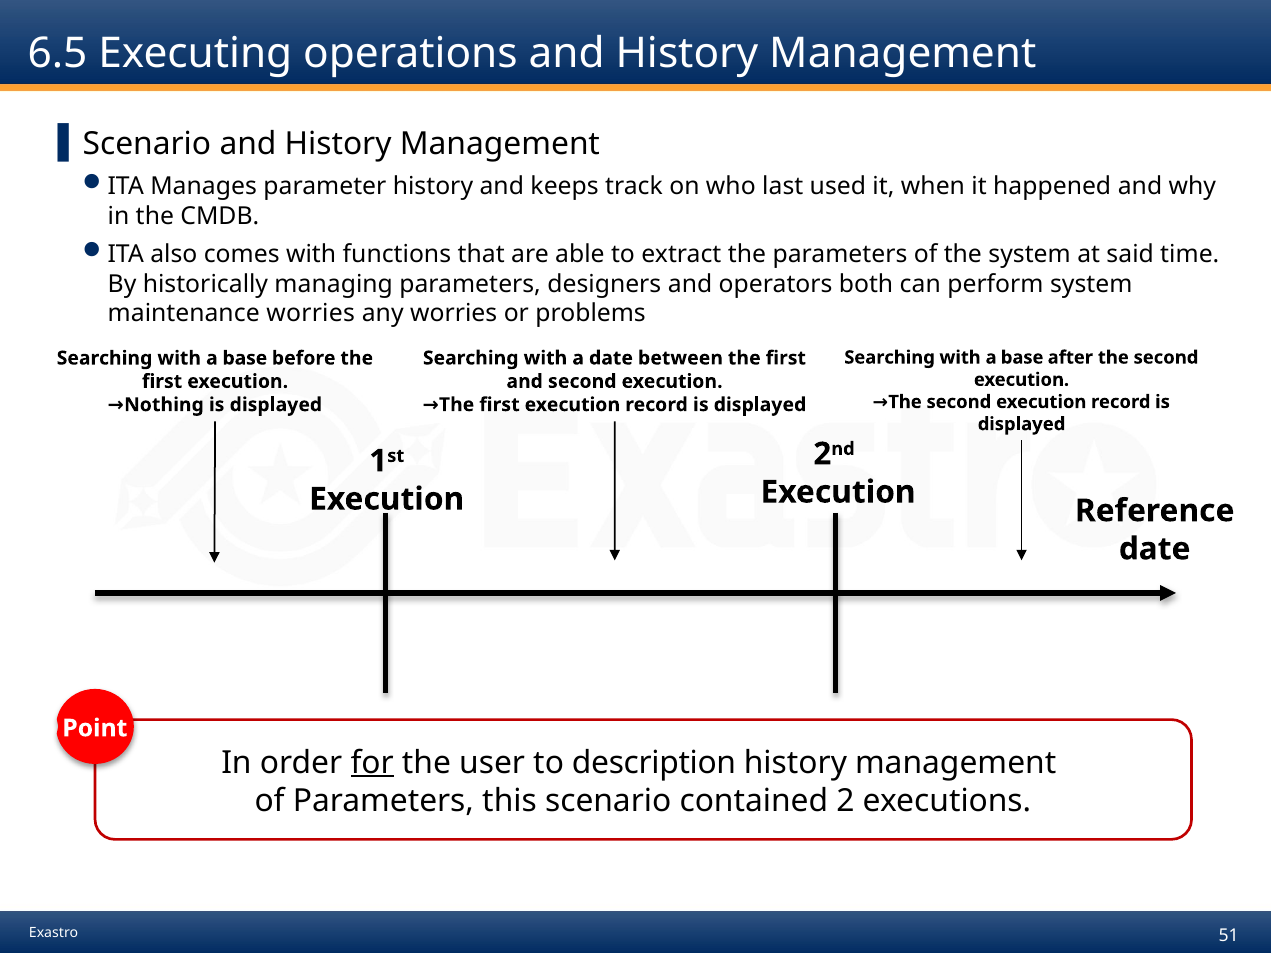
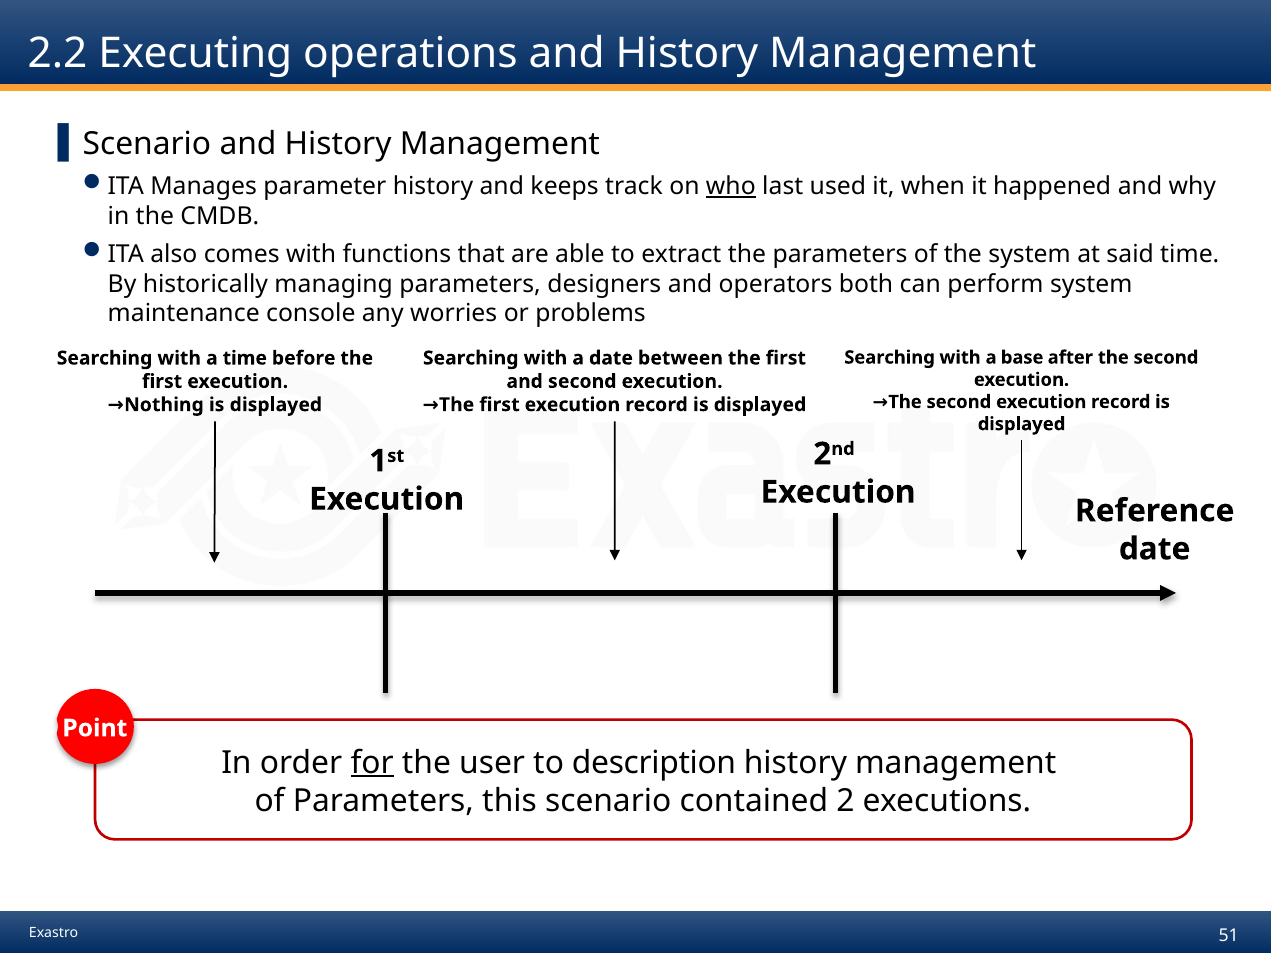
6.5: 6.5 -> 2.2 (58, 54)
who underline: none -> present (731, 186)
maintenance worries: worries -> console (311, 314)
base: base -> time (245, 358)
